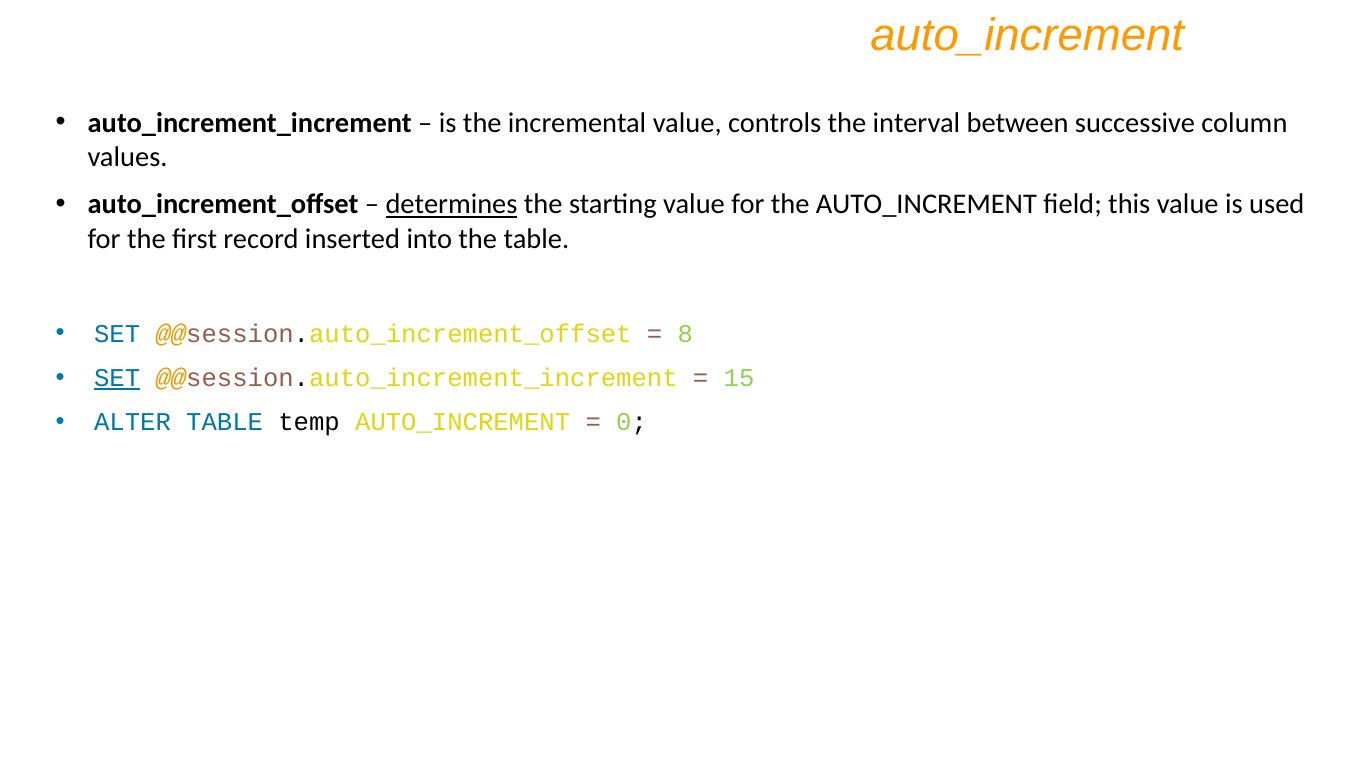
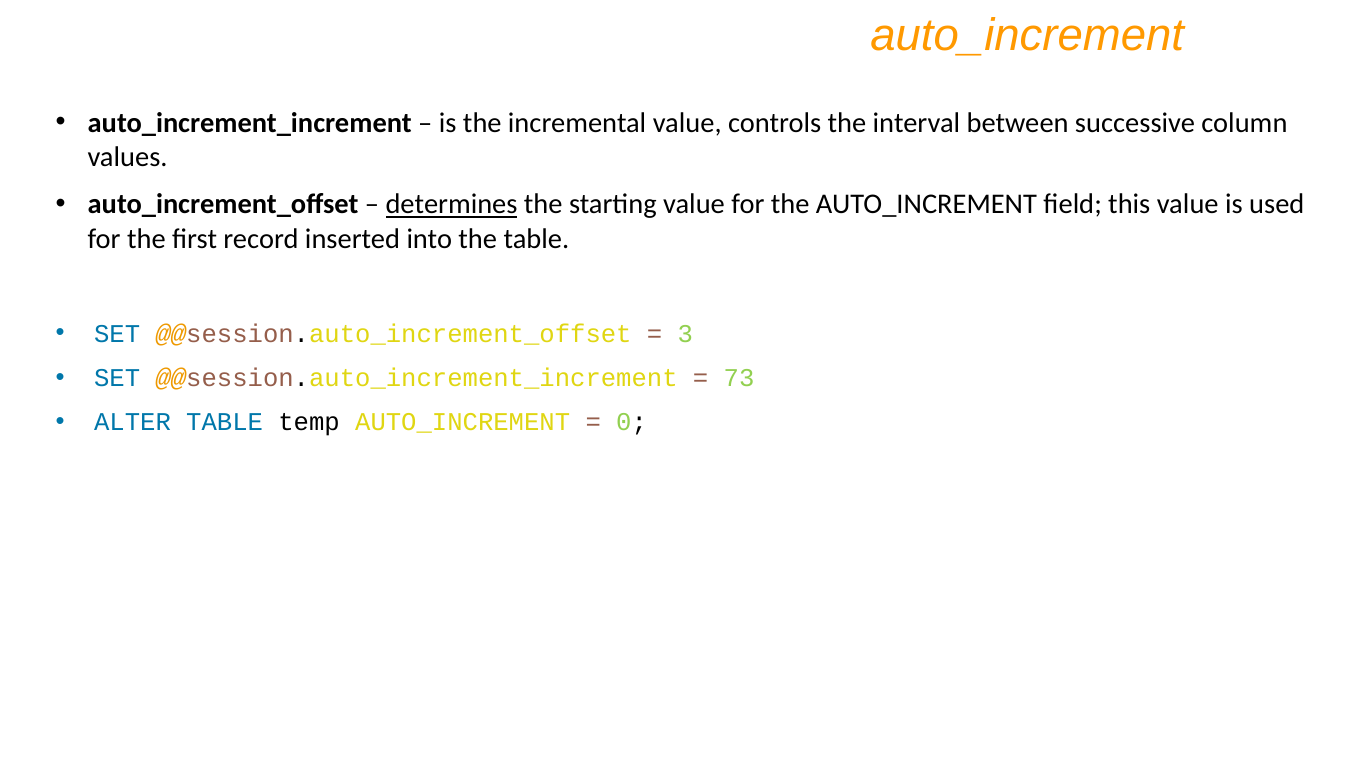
8: 8 -> 3 (685, 333)
SET underline: present -> none (117, 378)
15: 15 -> 73 (739, 378)
